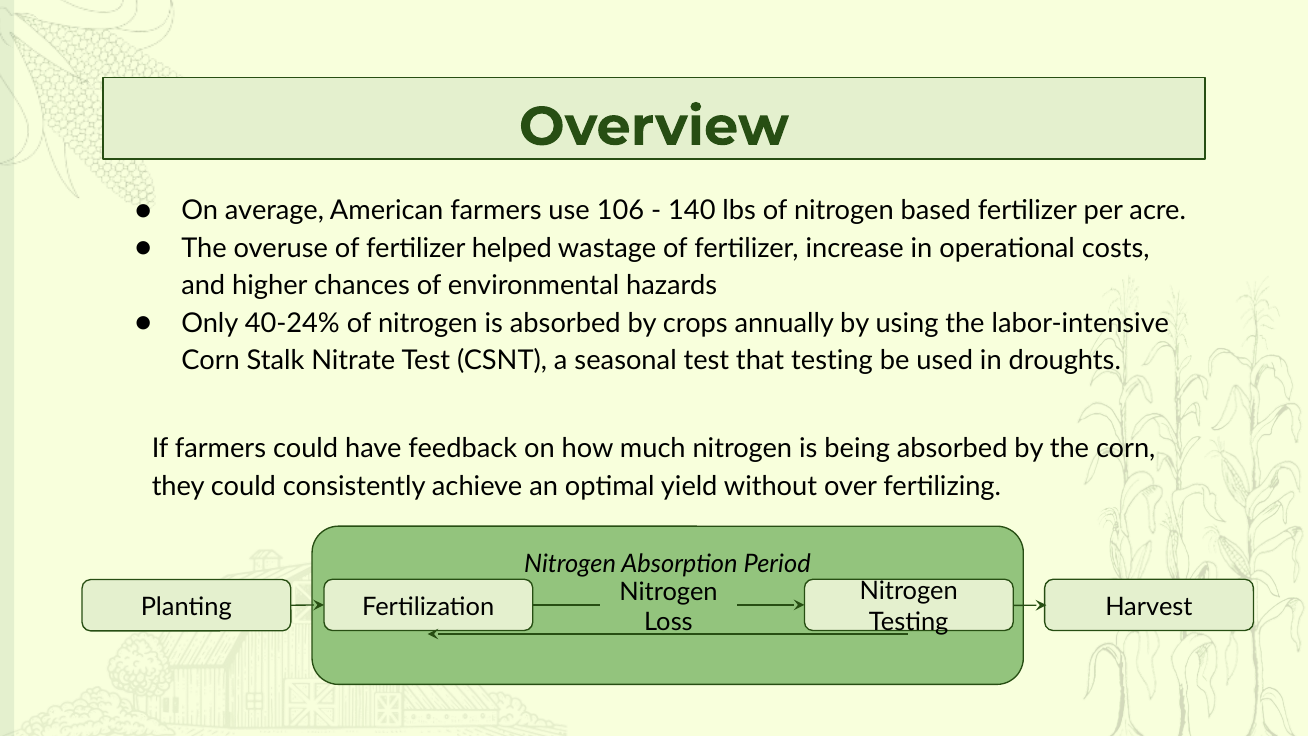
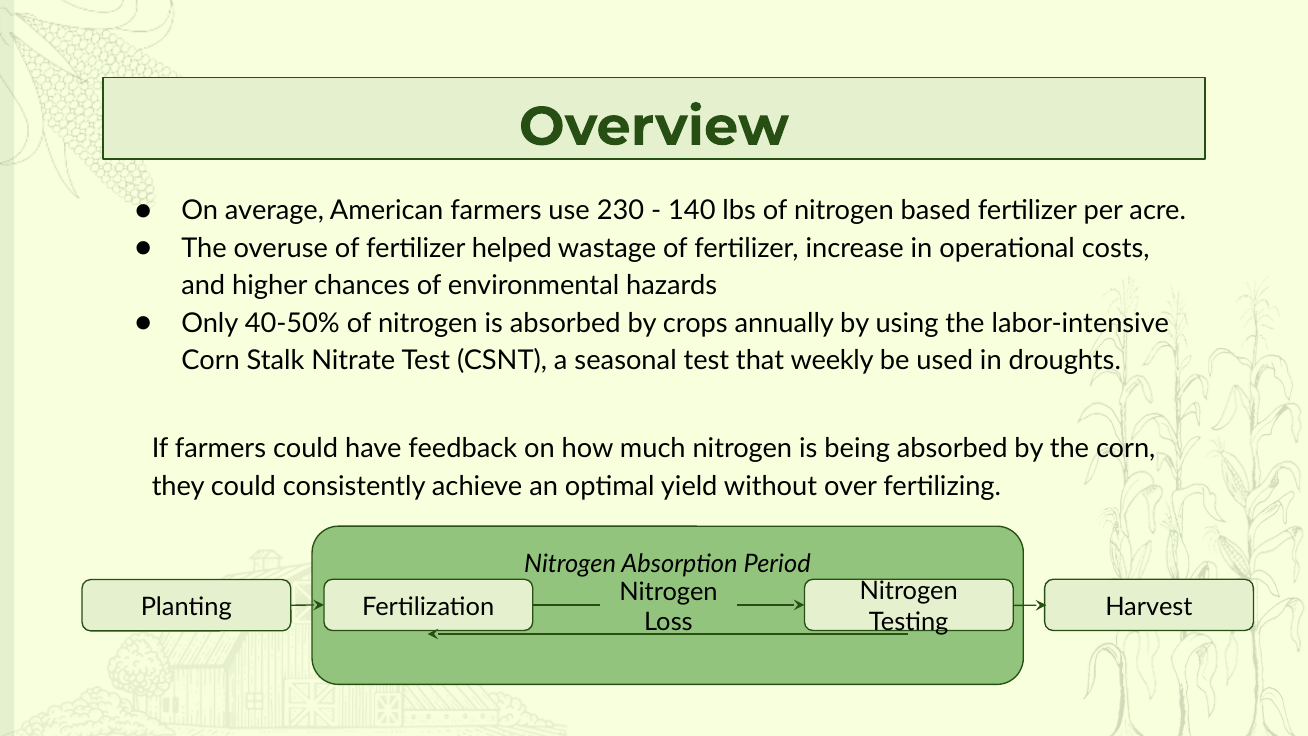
106: 106 -> 230 (621, 210)
40-24%: 40-24% -> 40-50% (292, 323)
that testing: testing -> weekly (832, 361)
